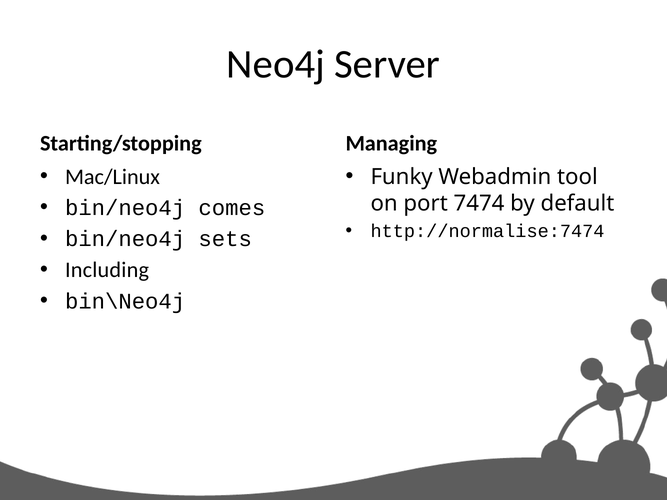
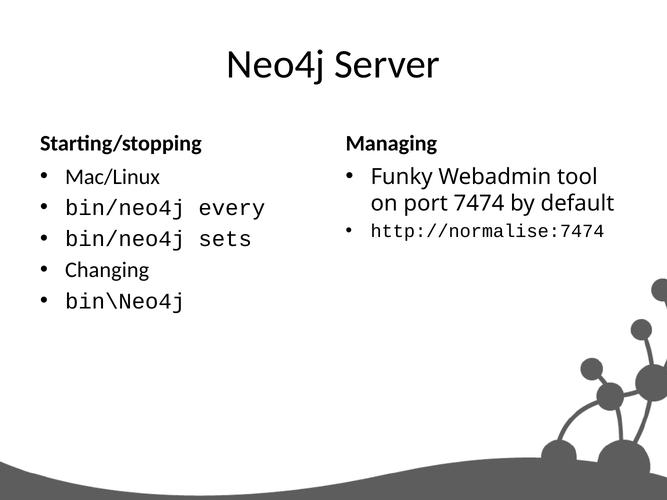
comes: comes -> every (232, 208)
Including: Including -> Changing (107, 270)
